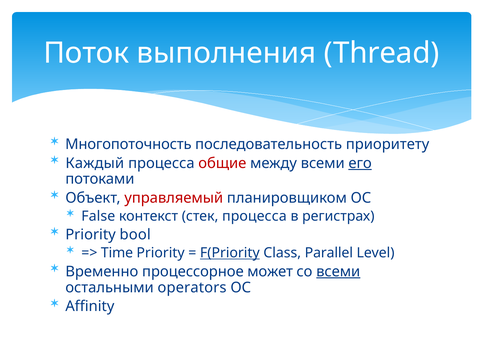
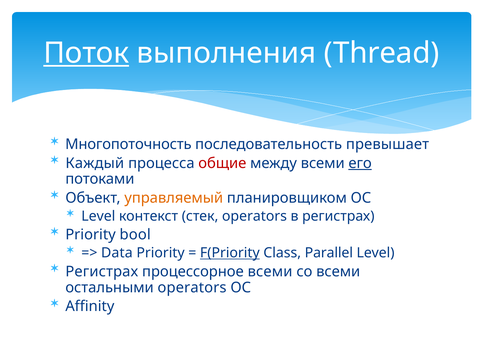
Поток underline: none -> present (86, 53)
приоритету: приоритету -> превышает (388, 144)
управляемый colour: red -> orange (174, 198)
False: False -> Level (98, 216)
стек процесса: процесса -> operators (254, 216)
Time: Time -> Data (117, 252)
Временно: Временно -> Регистрах (102, 271)
процессорное может: может -> всеми (270, 271)
всеми underline: present -> none (338, 271)
